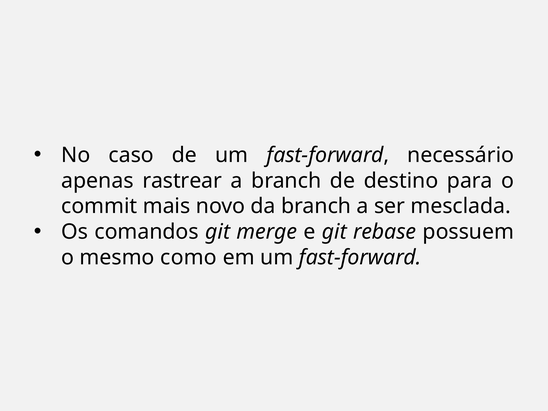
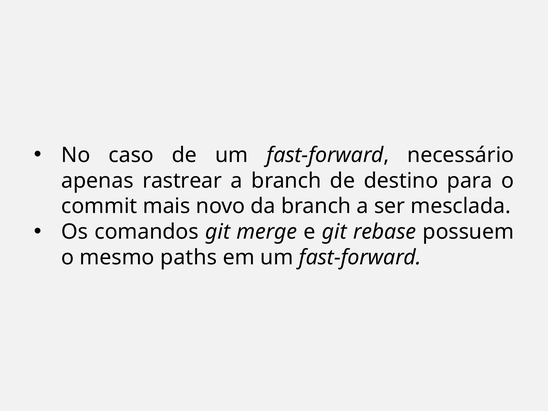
como: como -> paths (189, 257)
